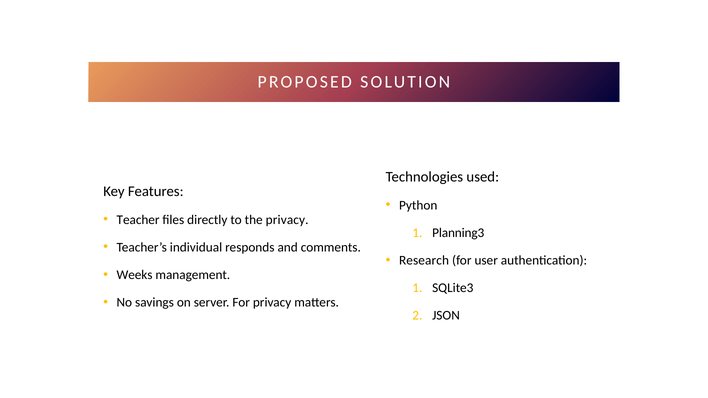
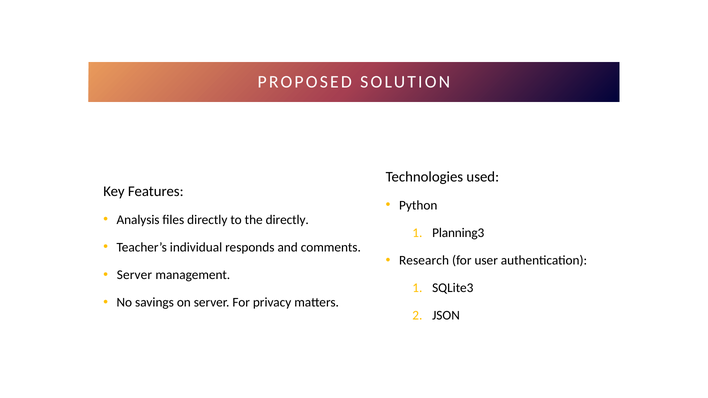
Teacher: Teacher -> Analysis (138, 220)
the privacy: privacy -> directly (287, 220)
Weeks: Weeks -> Server (134, 275)
